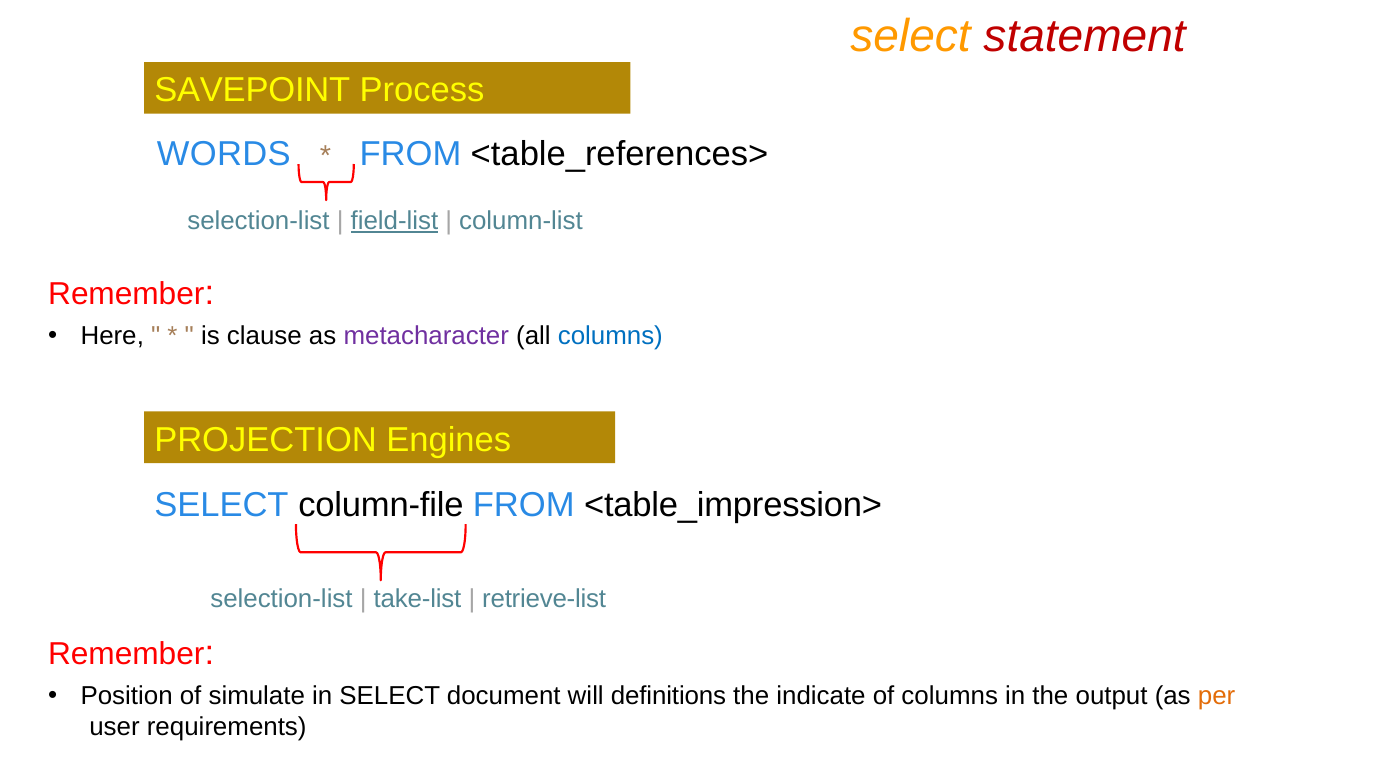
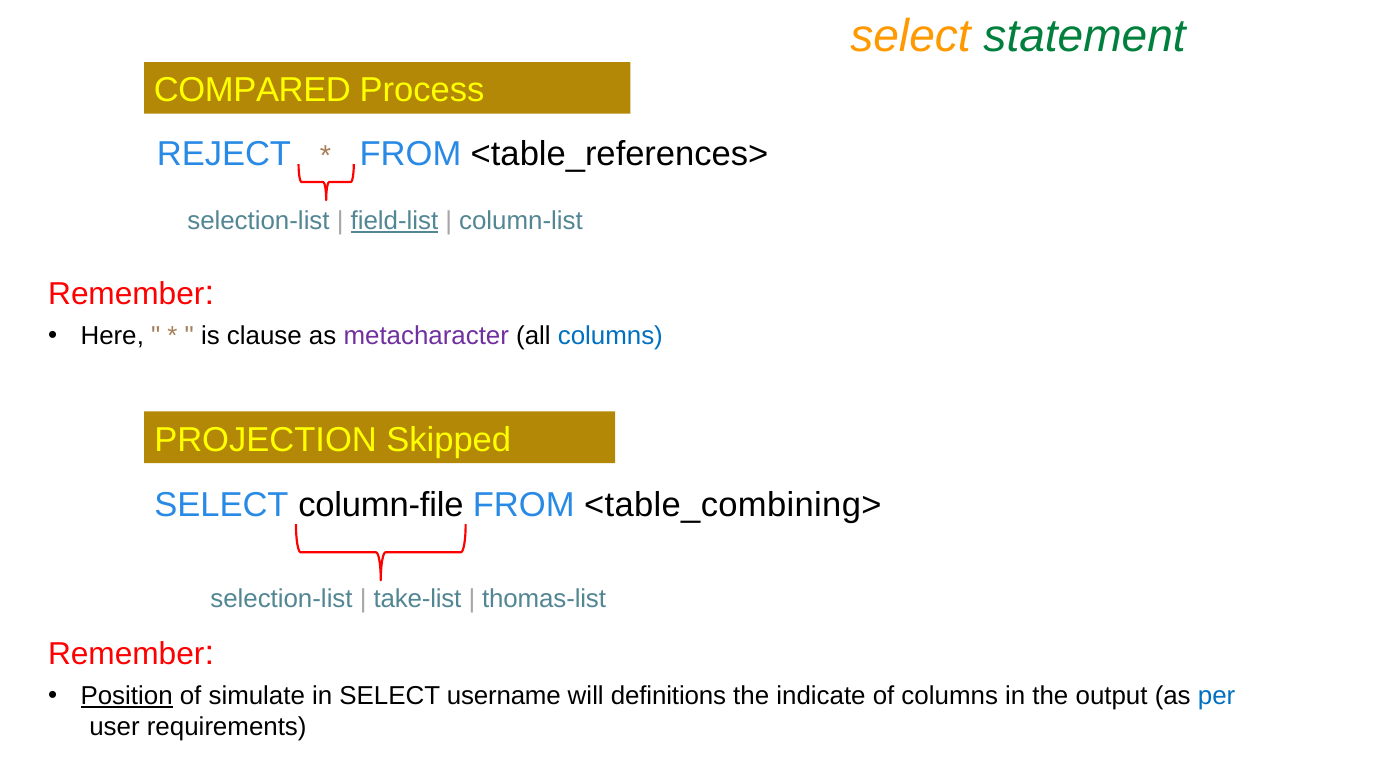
statement colour: red -> green (1085, 36)
SAVEPOINT: SAVEPOINT -> COMPARED (252, 90)
WORDS: WORDS -> REJECT (224, 154)
Engines: Engines -> Skipped (449, 440)
<table_impression>: <table_impression> -> <table_combining> (733, 505)
retrieve-list: retrieve-list -> thomas-list (544, 599)
Position underline: none -> present (127, 696)
document: document -> username (504, 696)
per colour: orange -> blue (1217, 696)
